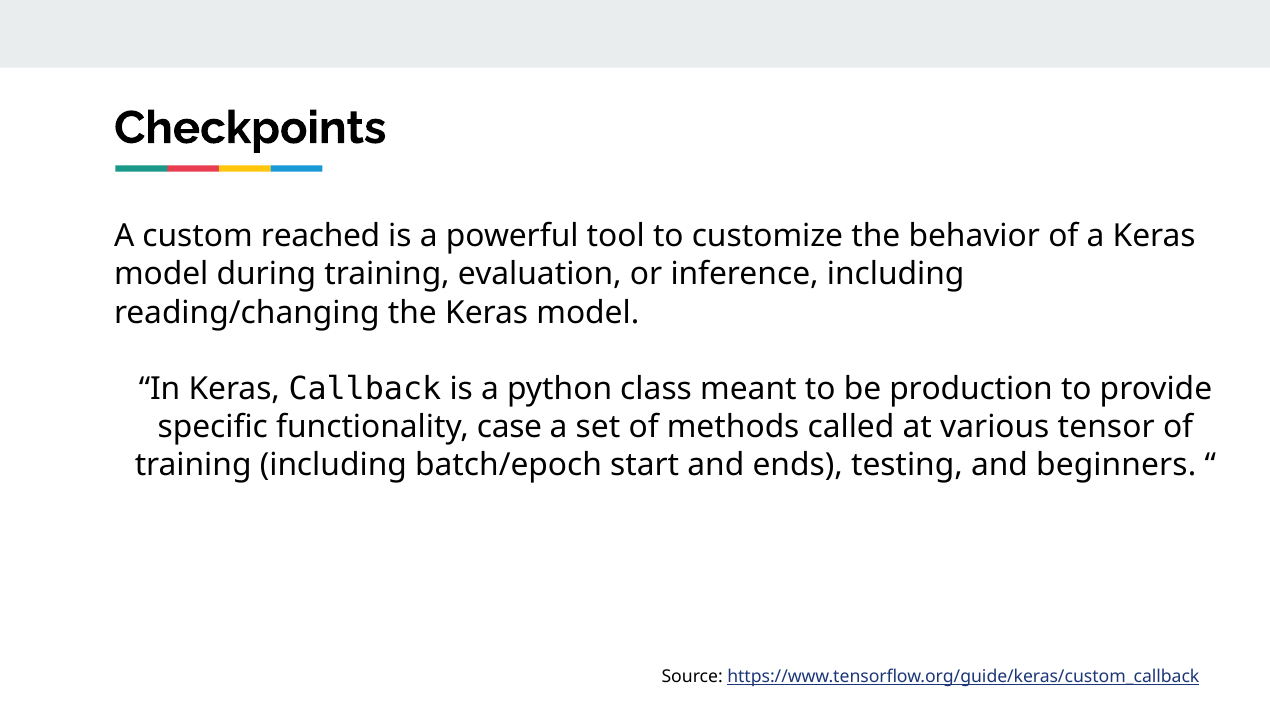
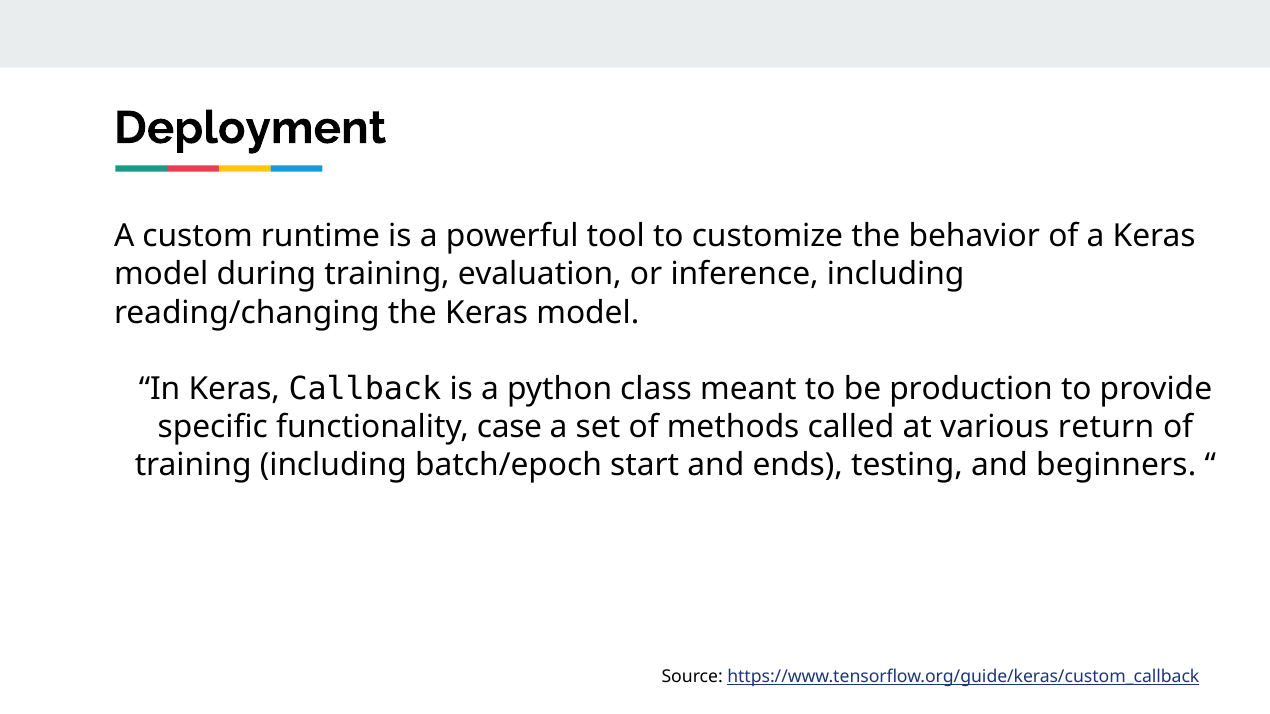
Checkpoints: Checkpoints -> Deployment (250, 128)
reached: reached -> runtime (320, 237)
tensor: tensor -> return (1106, 427)
